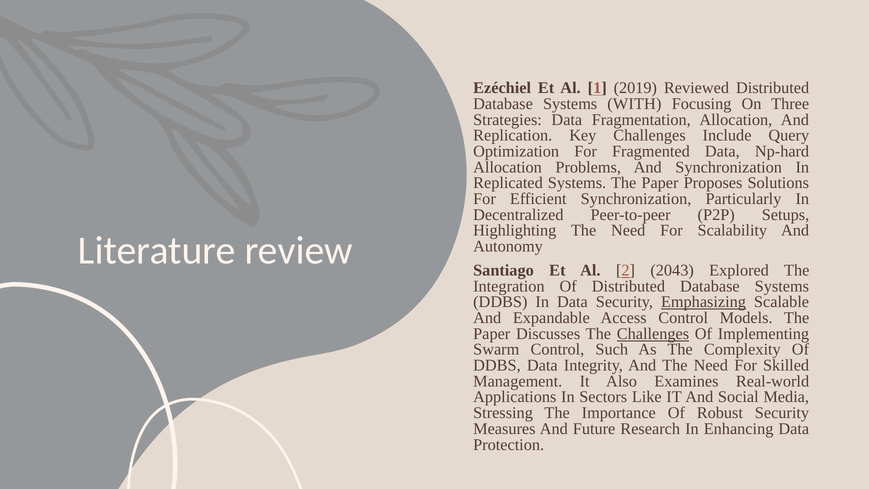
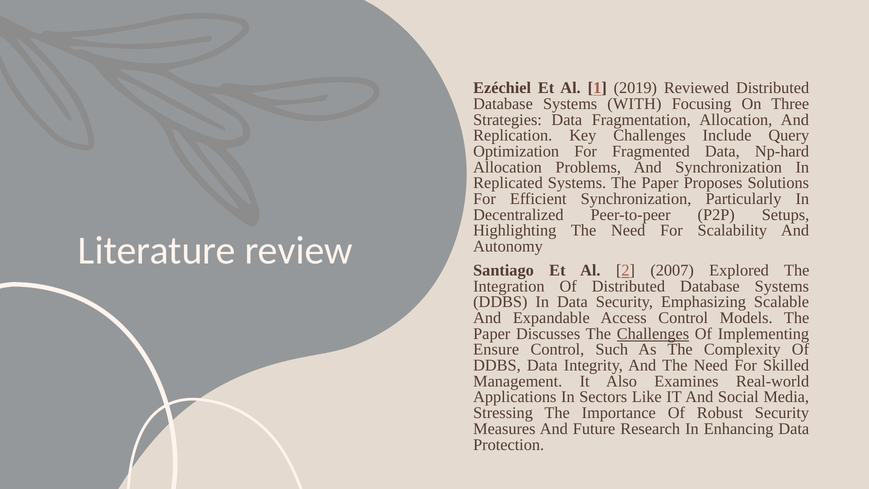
2043: 2043 -> 2007 (672, 270)
Emphasizing underline: present -> none (703, 302)
Swarm: Swarm -> Ensure (496, 349)
